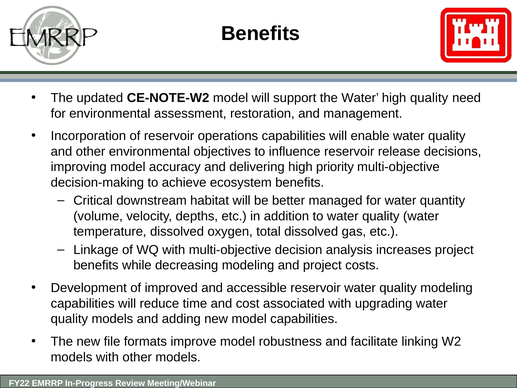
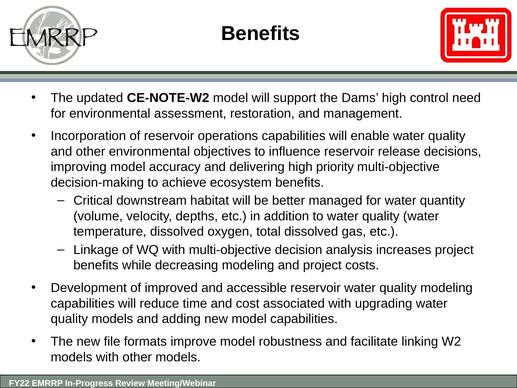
the Water: Water -> Dams (360, 98)
high quality: quality -> control (429, 98)
